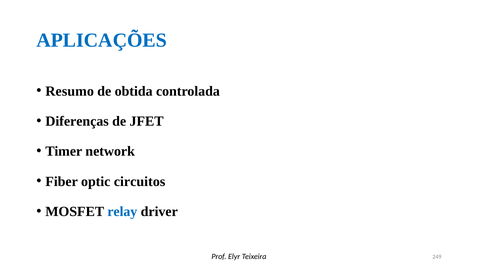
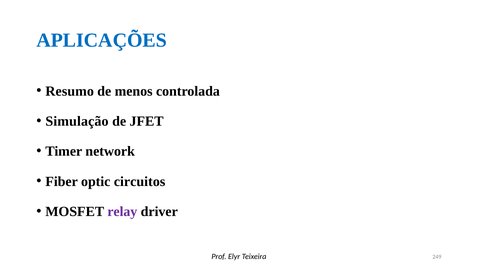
obtida: obtida -> menos (134, 91)
Diferenças: Diferenças -> Simulação (77, 121)
relay colour: blue -> purple (122, 211)
